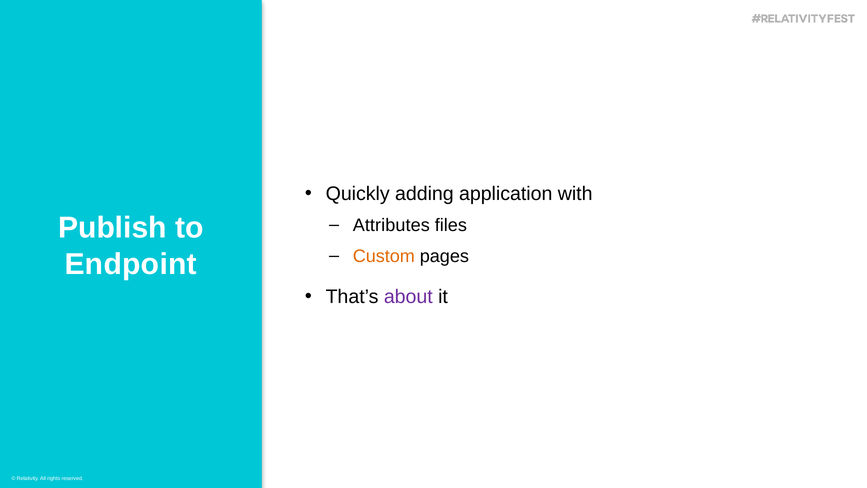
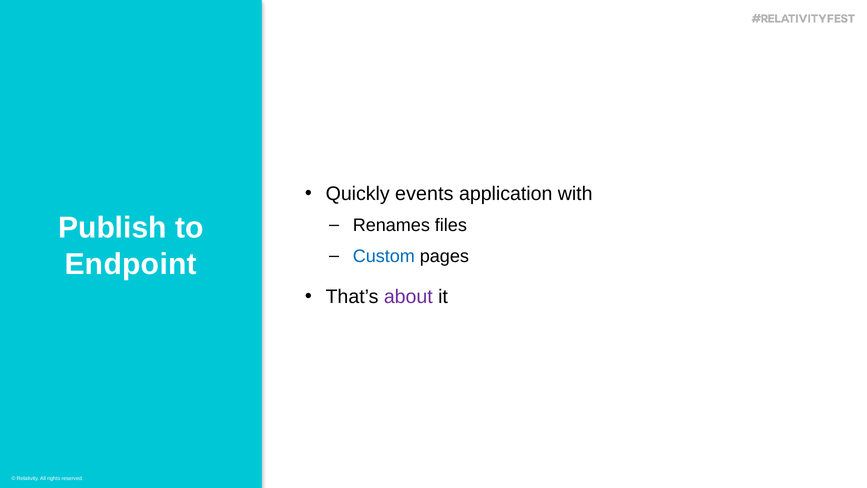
adding: adding -> events (424, 194)
Attributes: Attributes -> Renames (391, 225)
Custom colour: orange -> blue (384, 256)
